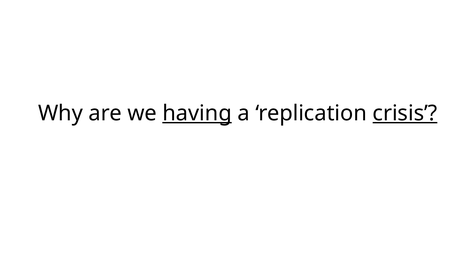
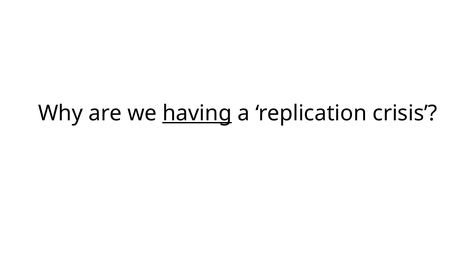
crisis underline: present -> none (405, 113)
